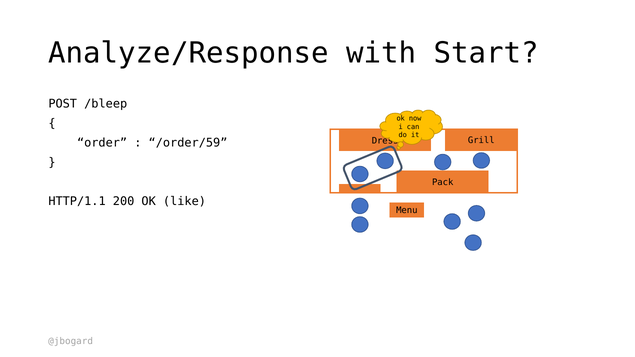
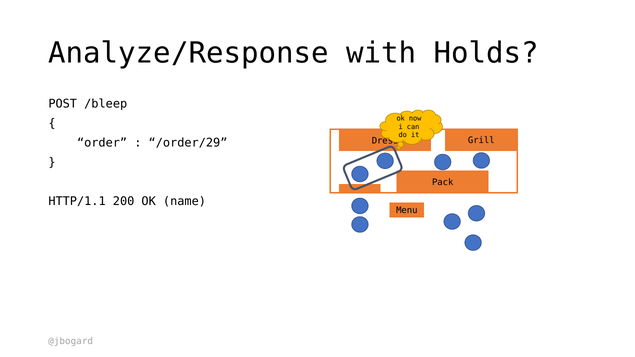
Start: Start -> Holds (486, 53)
/order/59: /order/59 -> /order/29 (188, 143)
like: like -> name (184, 201)
